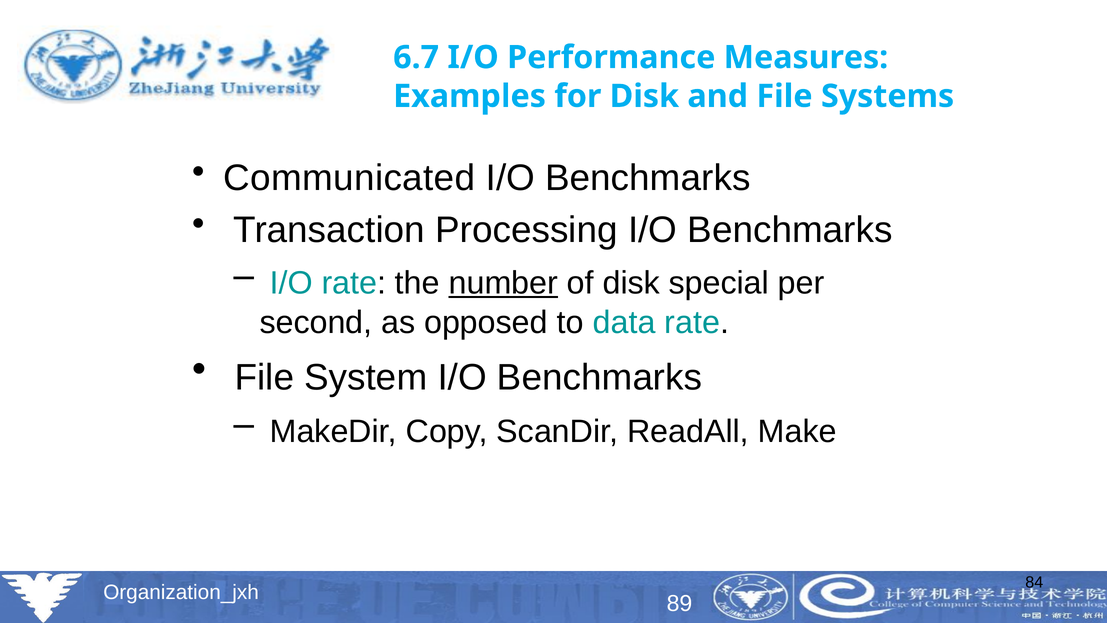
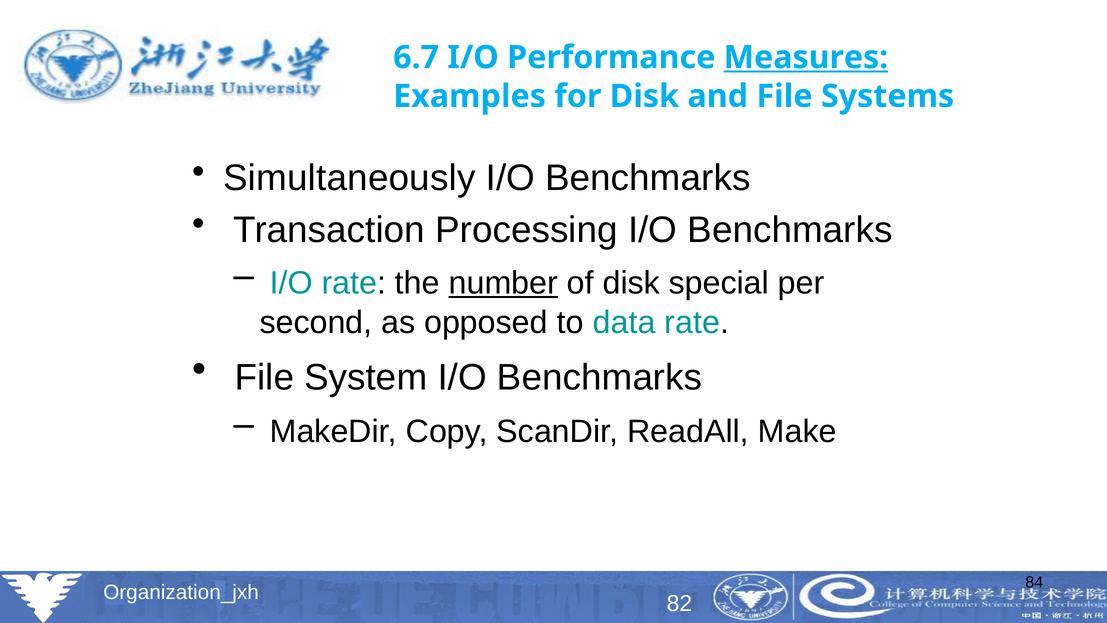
Measures underline: none -> present (806, 57)
Communicated: Communicated -> Simultaneously (349, 178)
89: 89 -> 82 (679, 603)
